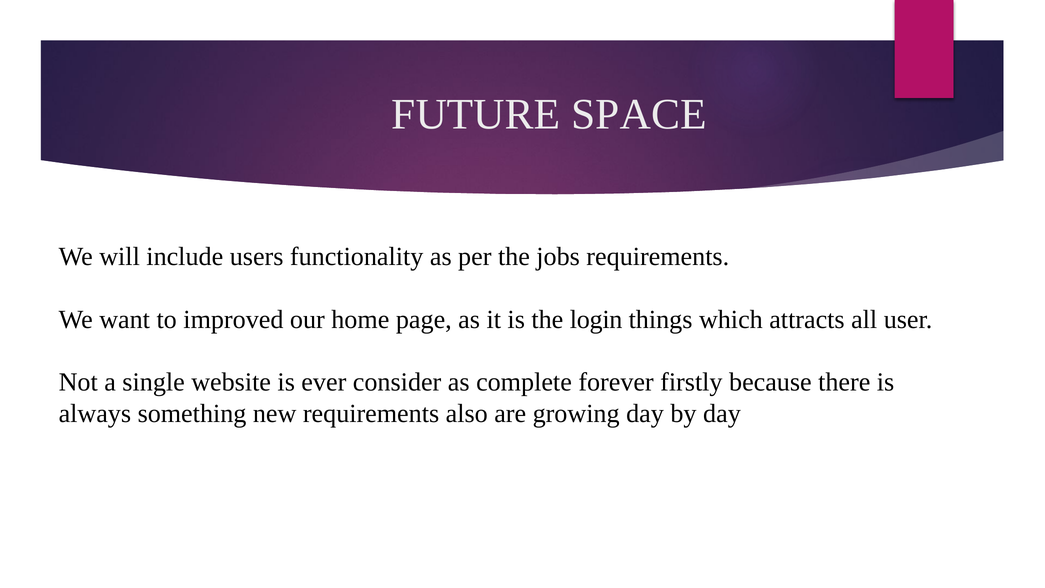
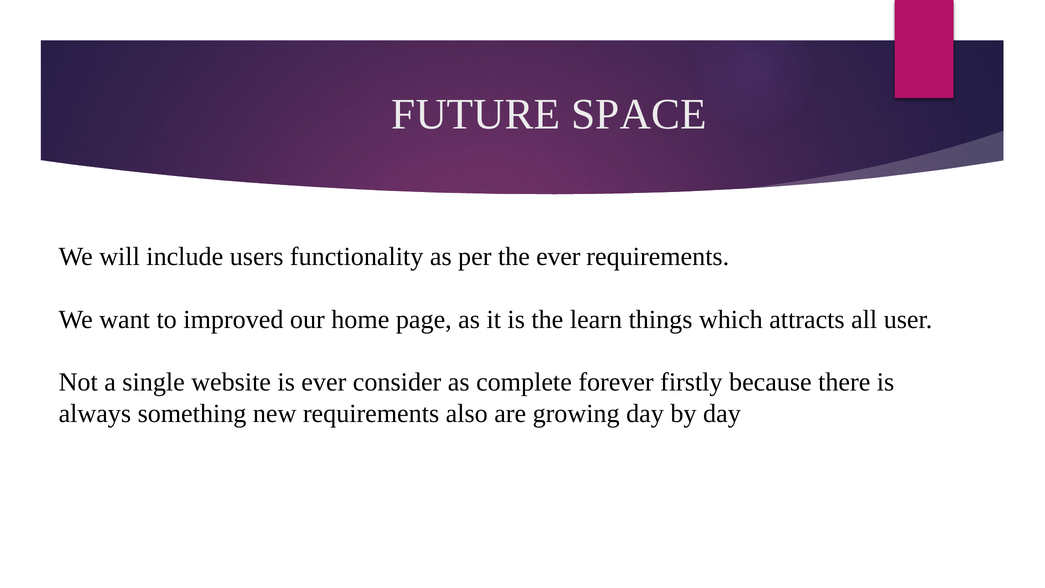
the jobs: jobs -> ever (558, 257)
login: login -> learn (596, 319)
